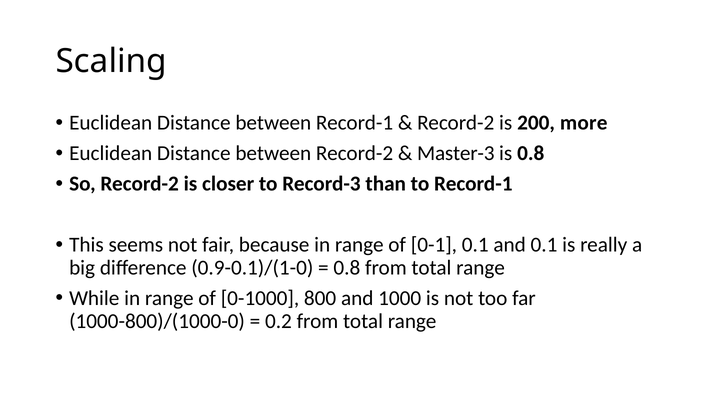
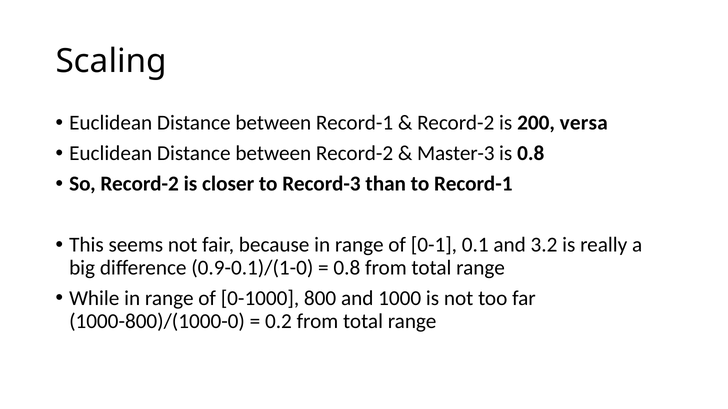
more: more -> versa (584, 123)
and 0.1: 0.1 -> 3.2 (544, 245)
